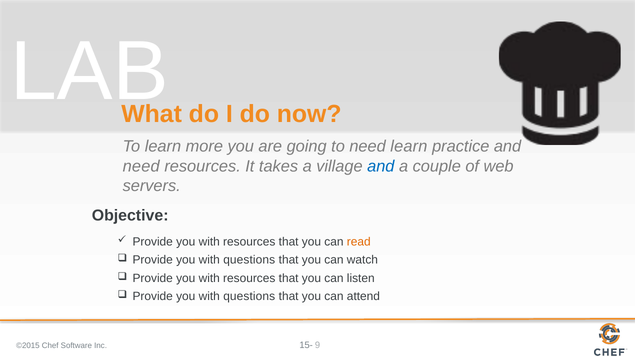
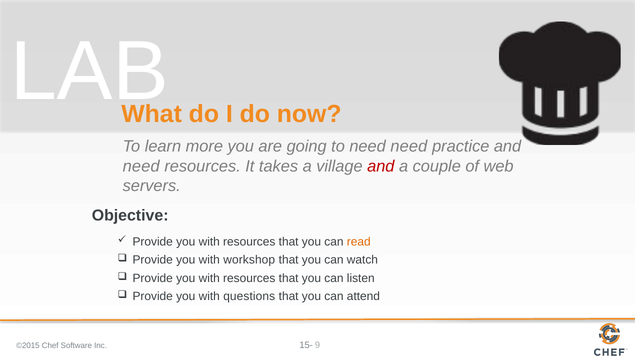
need learn: learn -> need (409, 147)
and colour: blue -> red (381, 166)
questions: questions -> workshop (249, 260)
